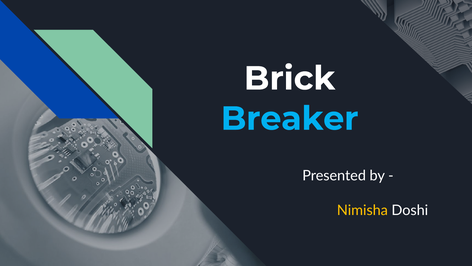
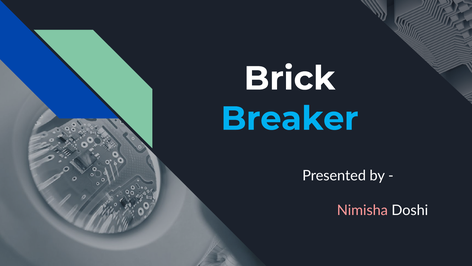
Nimisha colour: yellow -> pink (362, 210)
